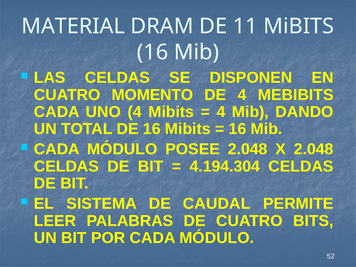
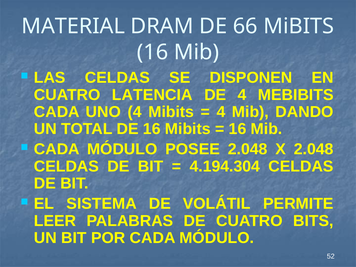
11: 11 -> 66 (245, 26)
MOMENTO: MOMENTO -> LATENCIA (152, 95)
CAUDAL: CAUDAL -> VOLÁTIL (217, 204)
